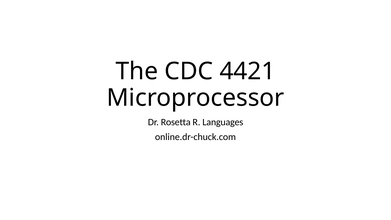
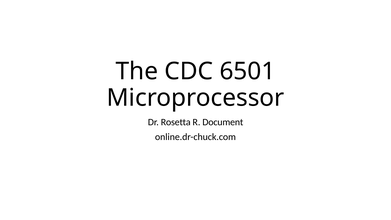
4421: 4421 -> 6501 (247, 71)
Languages: Languages -> Document (223, 122)
